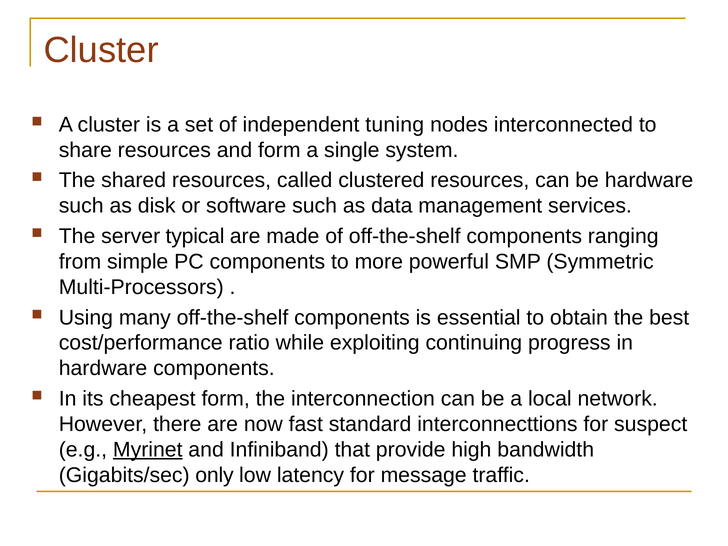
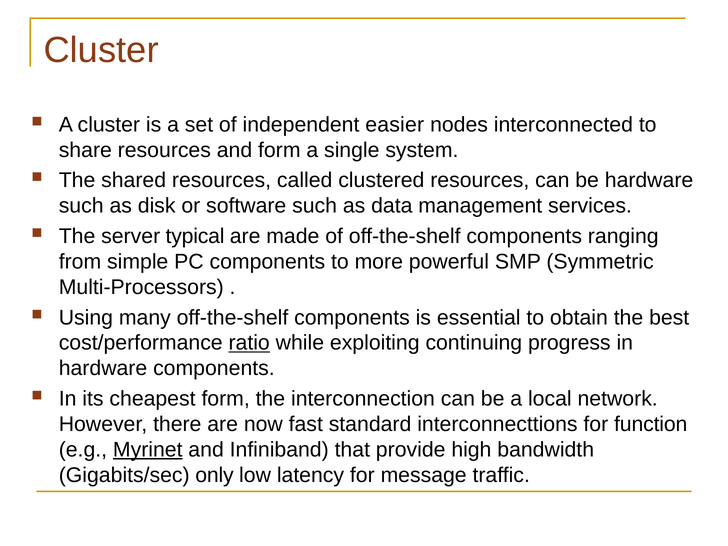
tuning: tuning -> easier (395, 125)
ratio underline: none -> present (249, 343)
suspect: suspect -> function (651, 424)
